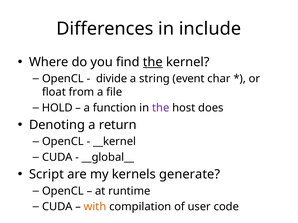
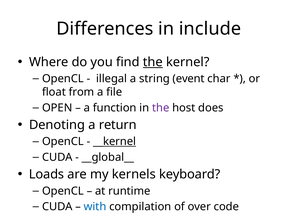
divide: divide -> illegal (112, 79)
HOLD: HOLD -> OPEN (57, 108)
__kernel underline: none -> present (115, 142)
Script: Script -> Loads (47, 175)
generate: generate -> keyboard (190, 175)
with colour: orange -> blue (95, 207)
user: user -> over (199, 207)
